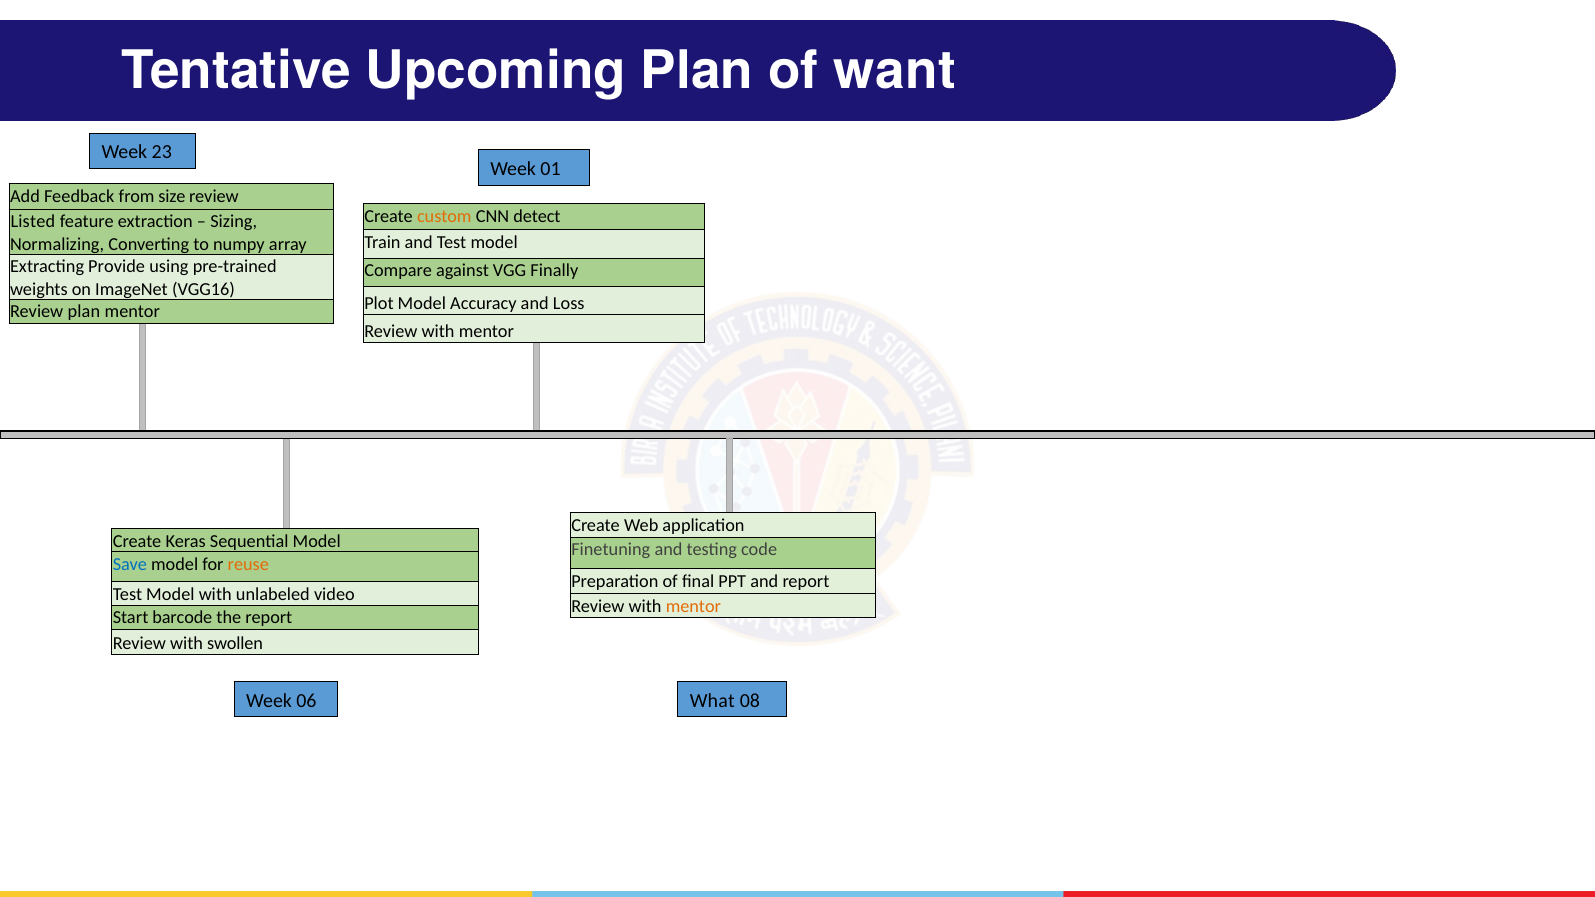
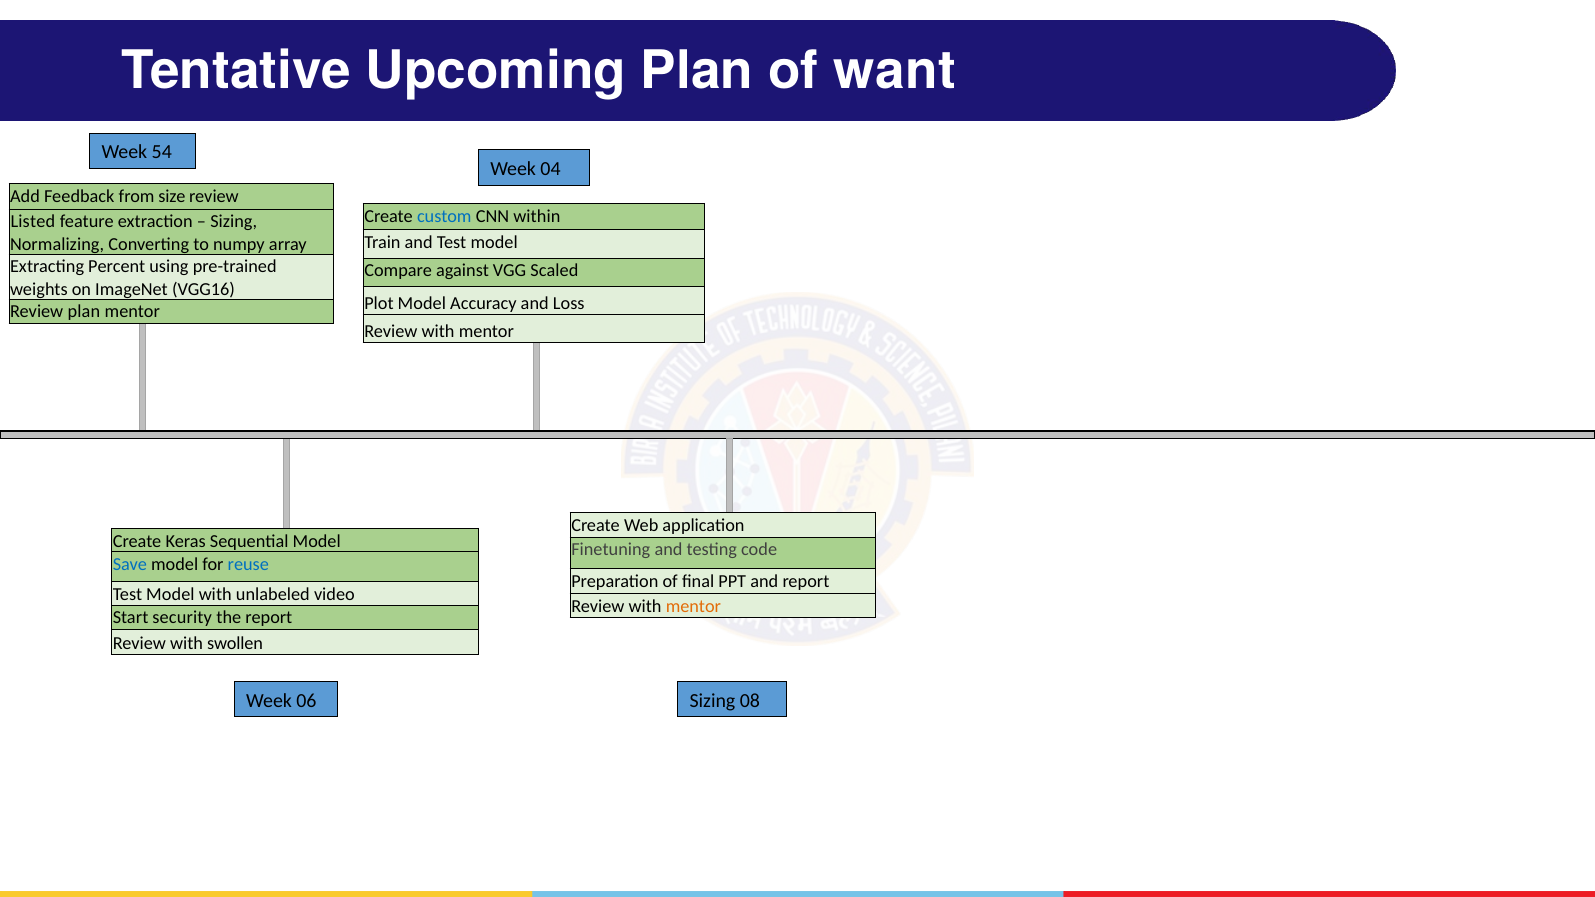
23: 23 -> 54 (162, 152)
01: 01 -> 04 (551, 169)
custom colour: orange -> blue (444, 216)
detect: detect -> within (537, 216)
Provide: Provide -> Percent (117, 267)
Finally: Finally -> Scaled (554, 271)
reuse colour: orange -> blue (248, 564)
barcode: barcode -> security (182, 618)
06 What: What -> Sizing (712, 701)
